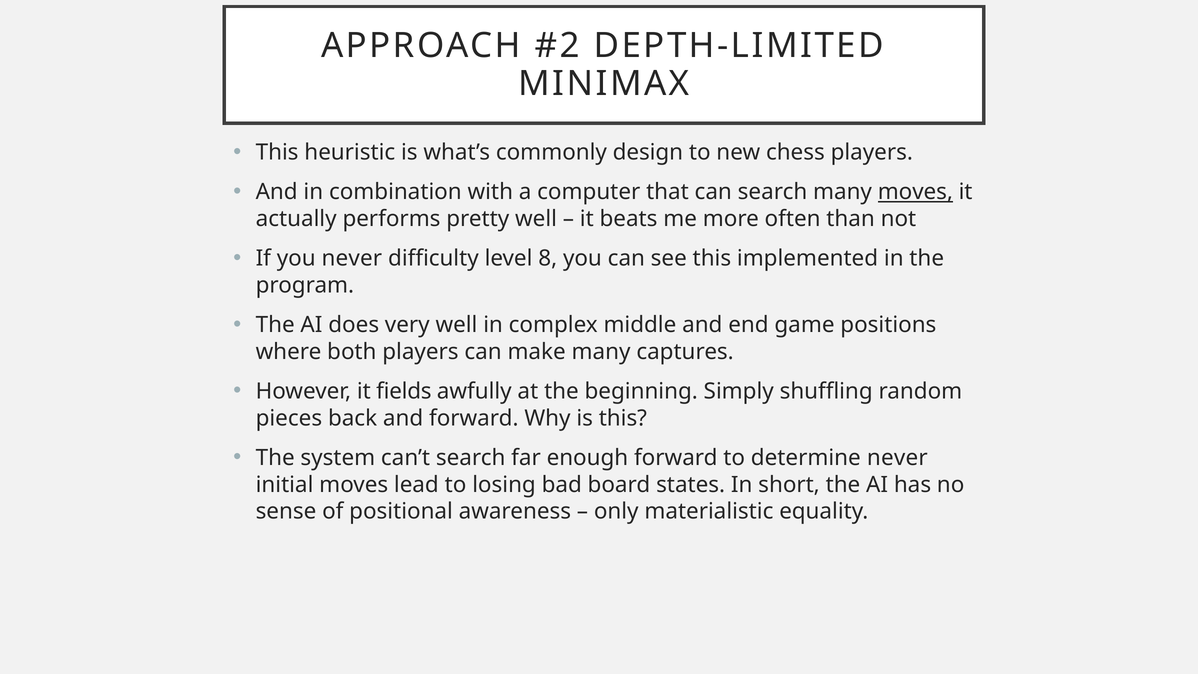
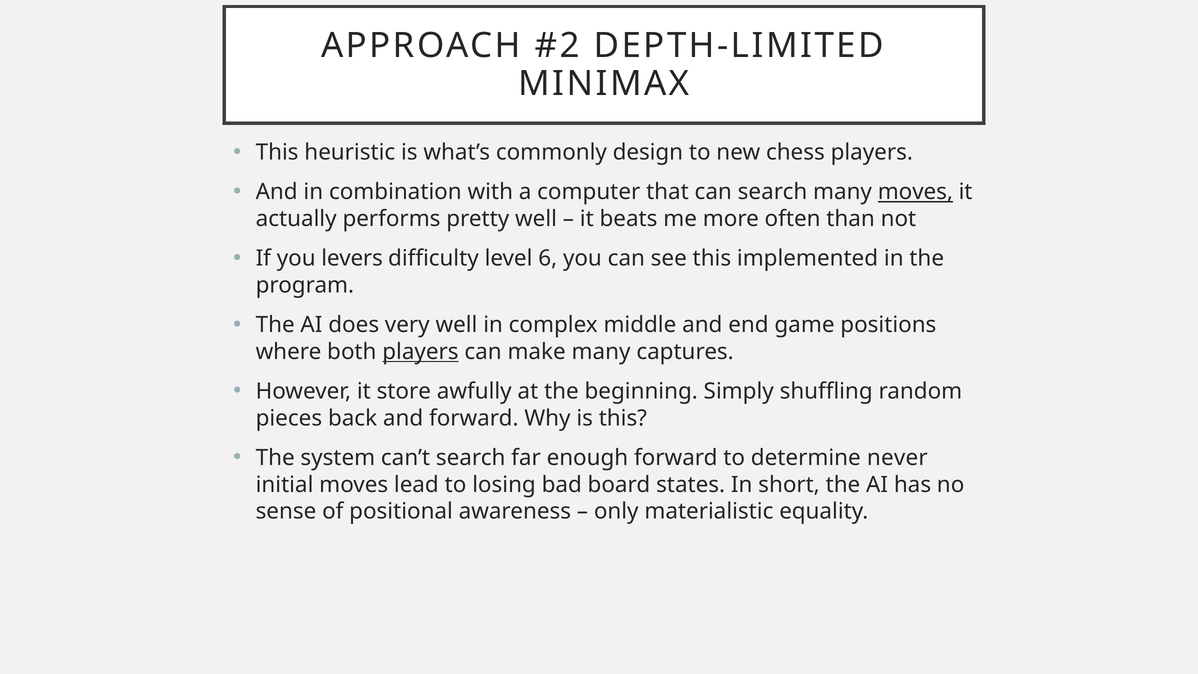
you never: never -> levers (352, 258)
8: 8 -> 6 (548, 258)
players underline: none -> present (420, 352)
fields: fields -> store (404, 391)
